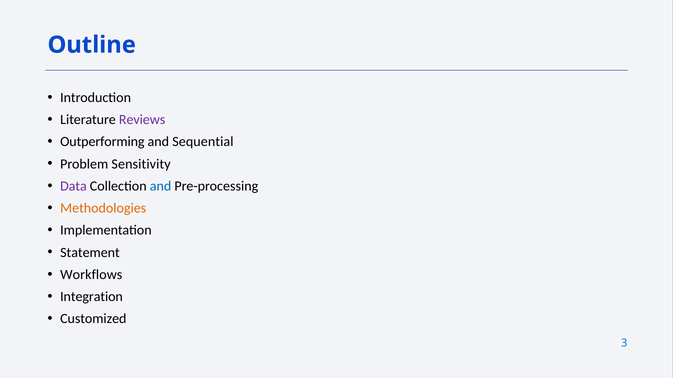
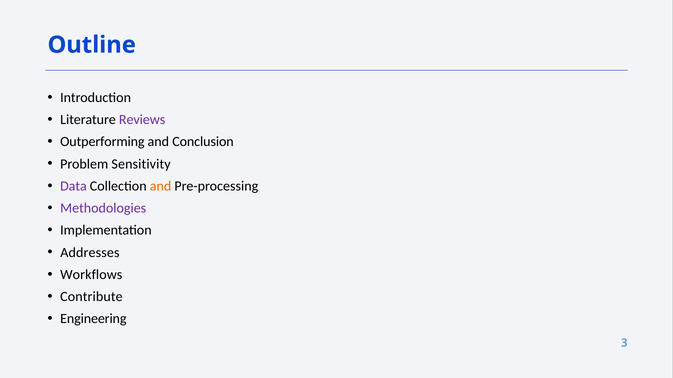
Sequential: Sequential -> Conclusion (203, 142)
and colour: blue -> orange (161, 186)
Methodologies colour: orange -> purple (103, 208)
Statement: Statement -> Addresses (90, 253)
Integration: Integration -> Contribute (91, 297)
Customized: Customized -> Engineering (93, 319)
